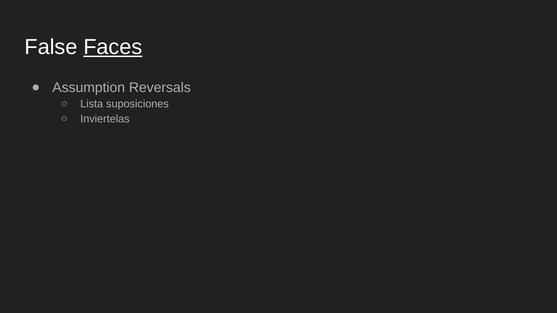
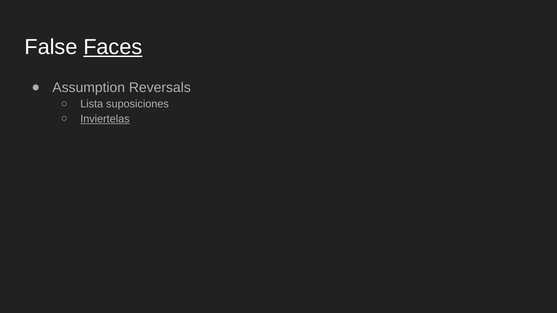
Inviertelas underline: none -> present (105, 119)
